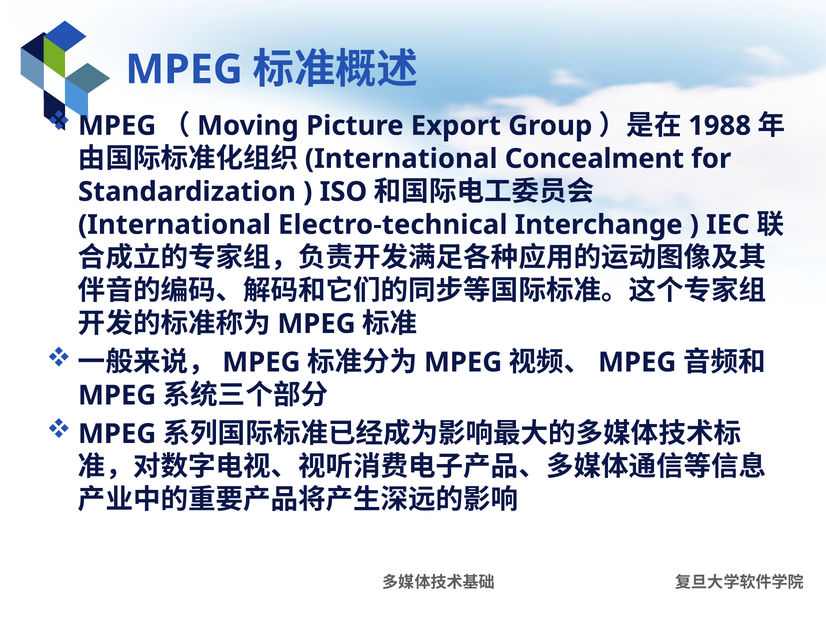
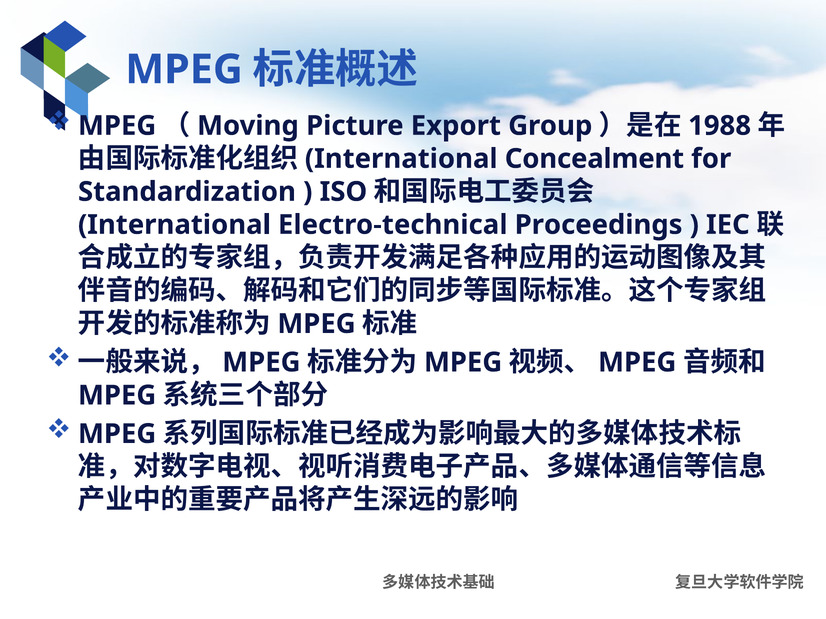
Interchange: Interchange -> Proceedings (599, 225)
